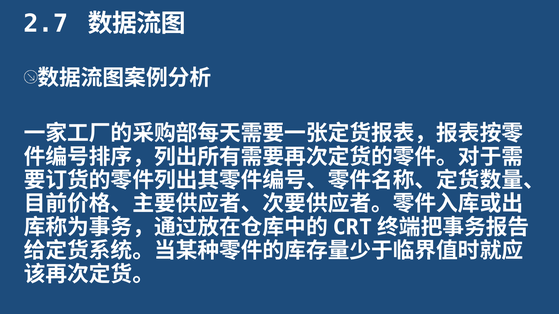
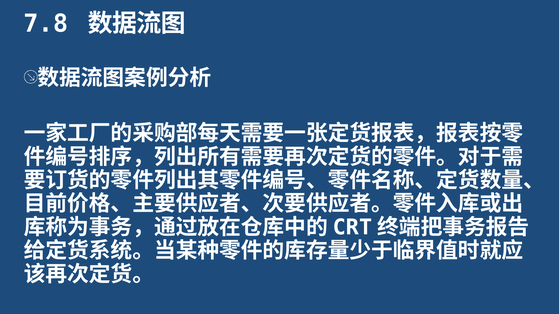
2.7: 2.7 -> 7.8 (46, 24)
